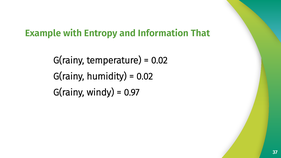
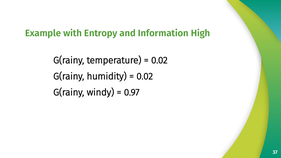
That: That -> High (201, 33)
